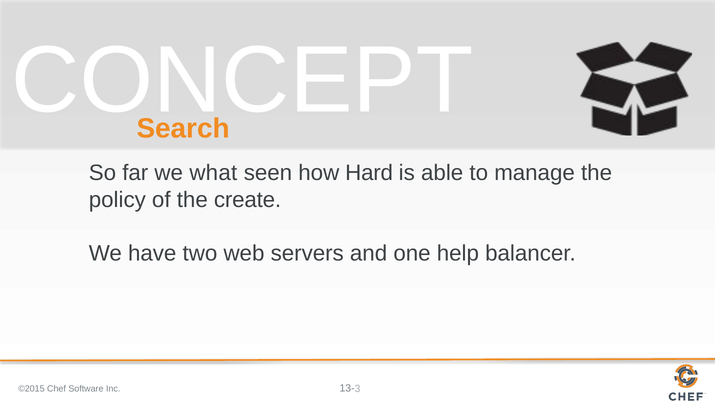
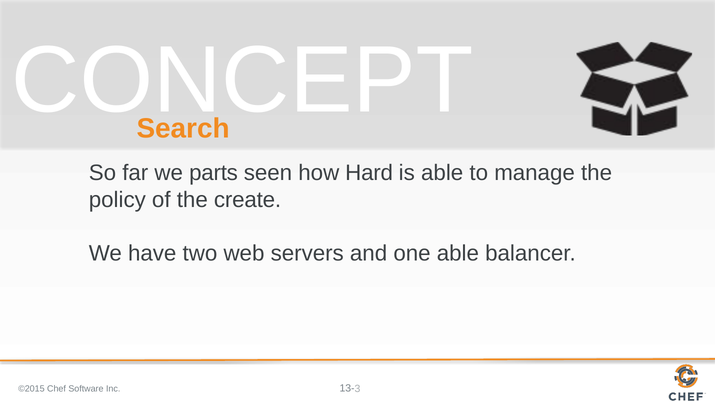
what: what -> parts (214, 173)
one help: help -> able (458, 254)
